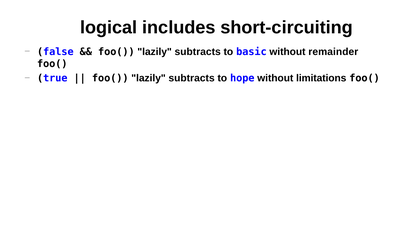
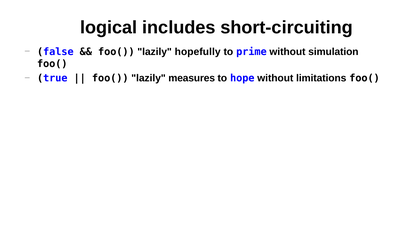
subtracts: subtracts -> hopefully (198, 52)
basic: basic -> prime (251, 52)
remainder: remainder -> simulation (333, 52)
subtracts: subtracts -> measures (192, 78)
